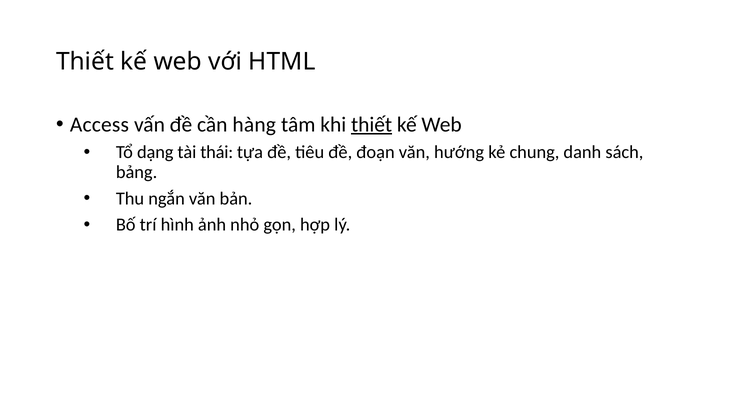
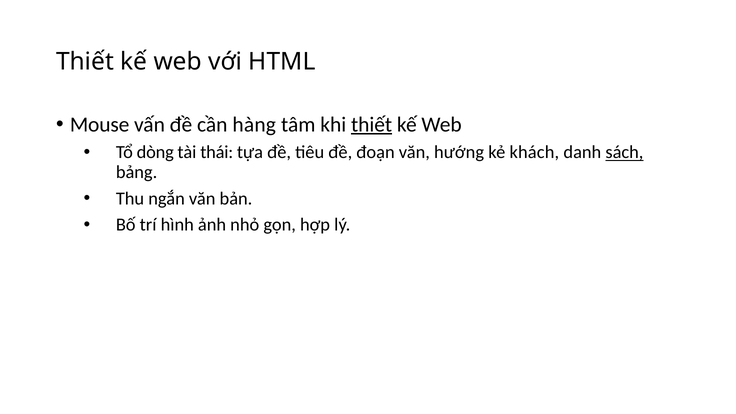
Access: Access -> Mouse (100, 124)
dạng: dạng -> dòng (155, 152)
chung: chung -> khách (534, 152)
sách underline: none -> present (624, 152)
